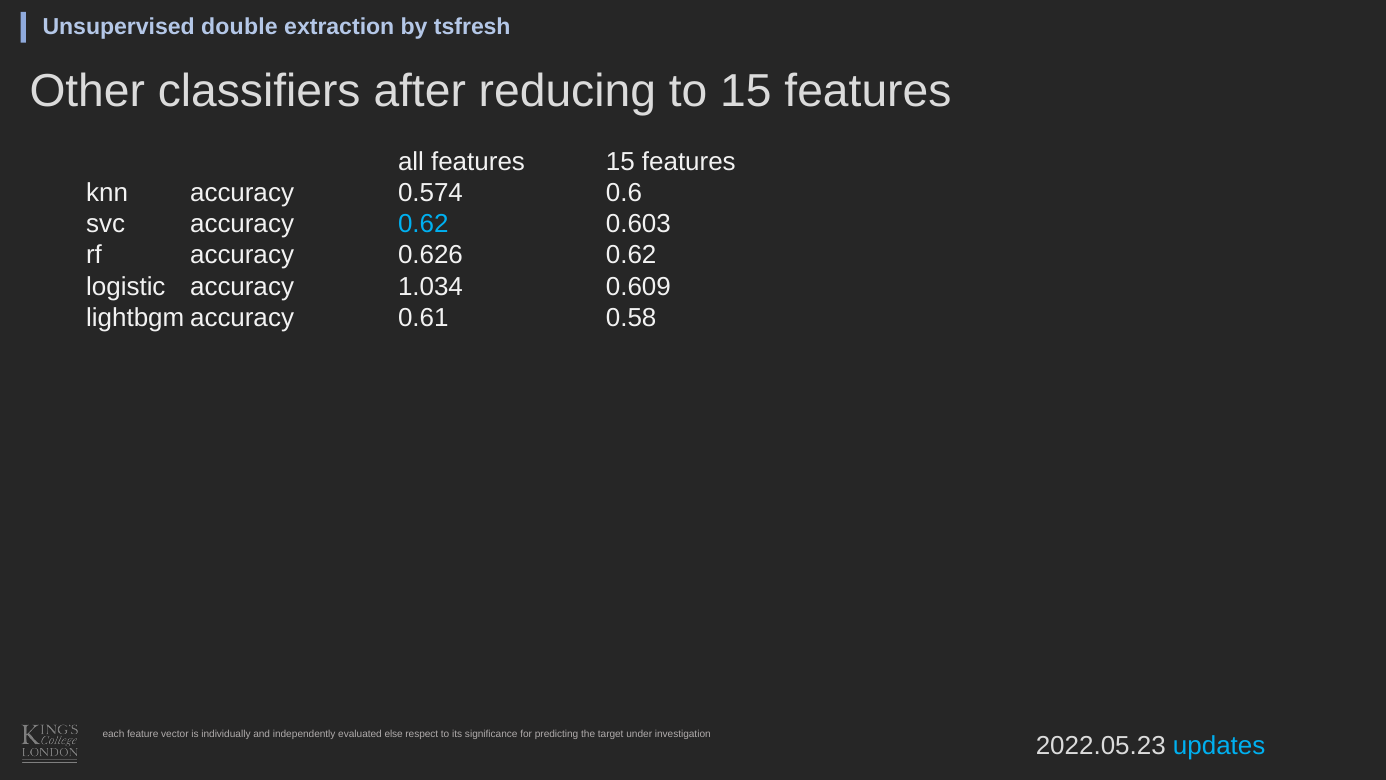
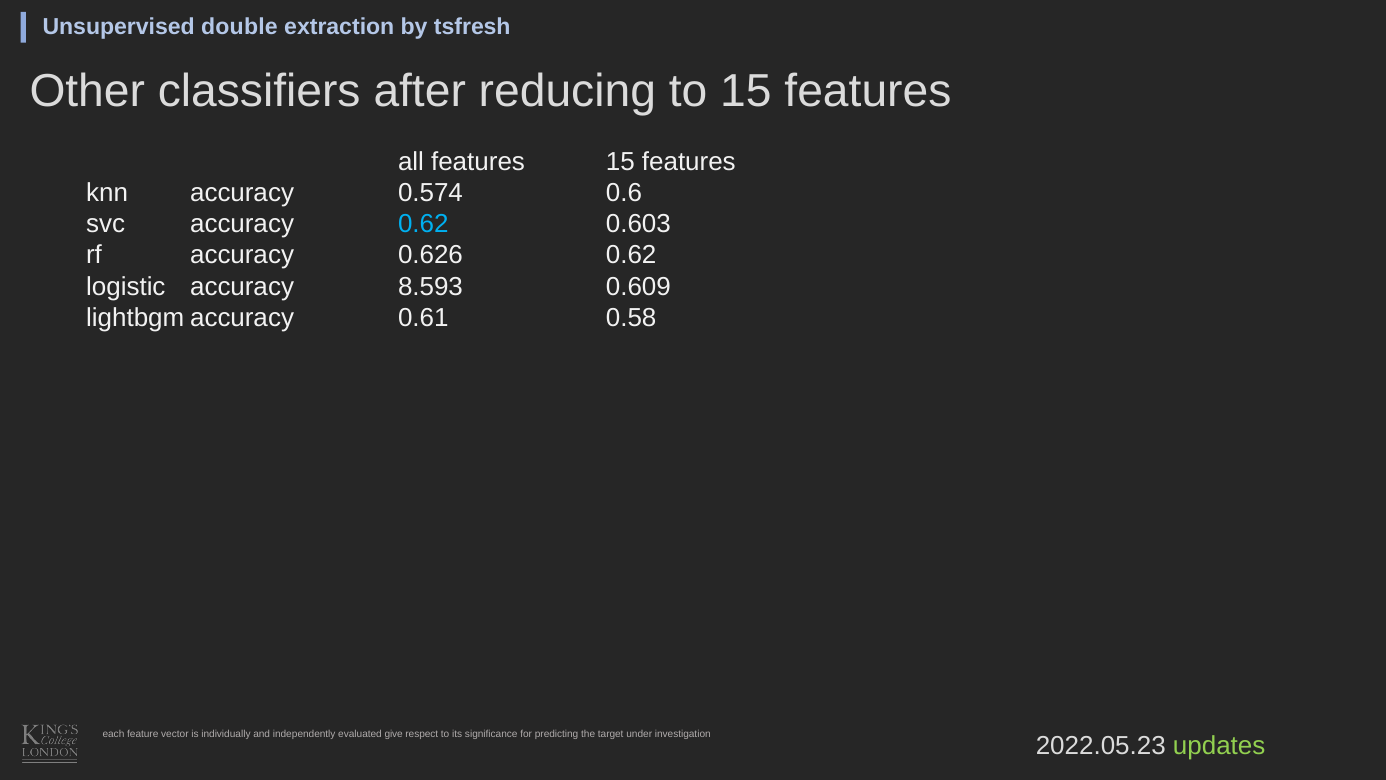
1.034: 1.034 -> 8.593 (430, 286)
else: else -> give (394, 733)
updates colour: light blue -> light green (1219, 745)
